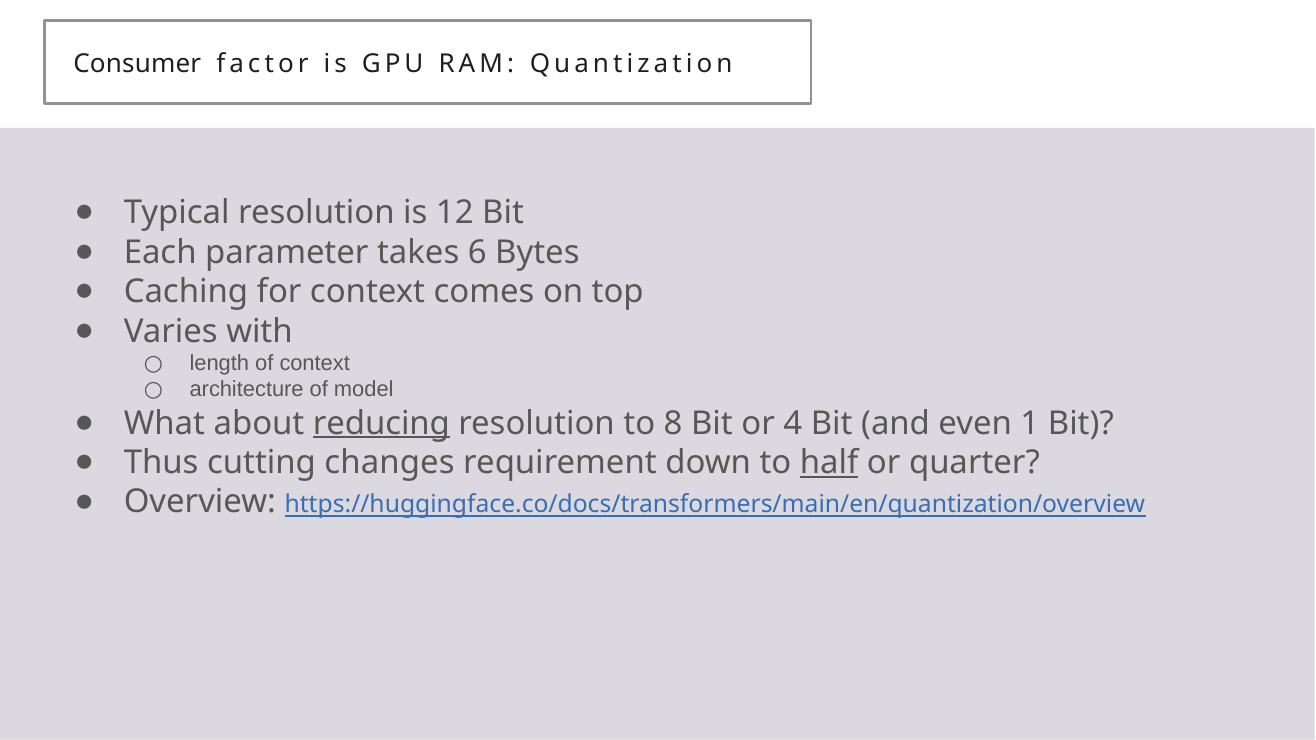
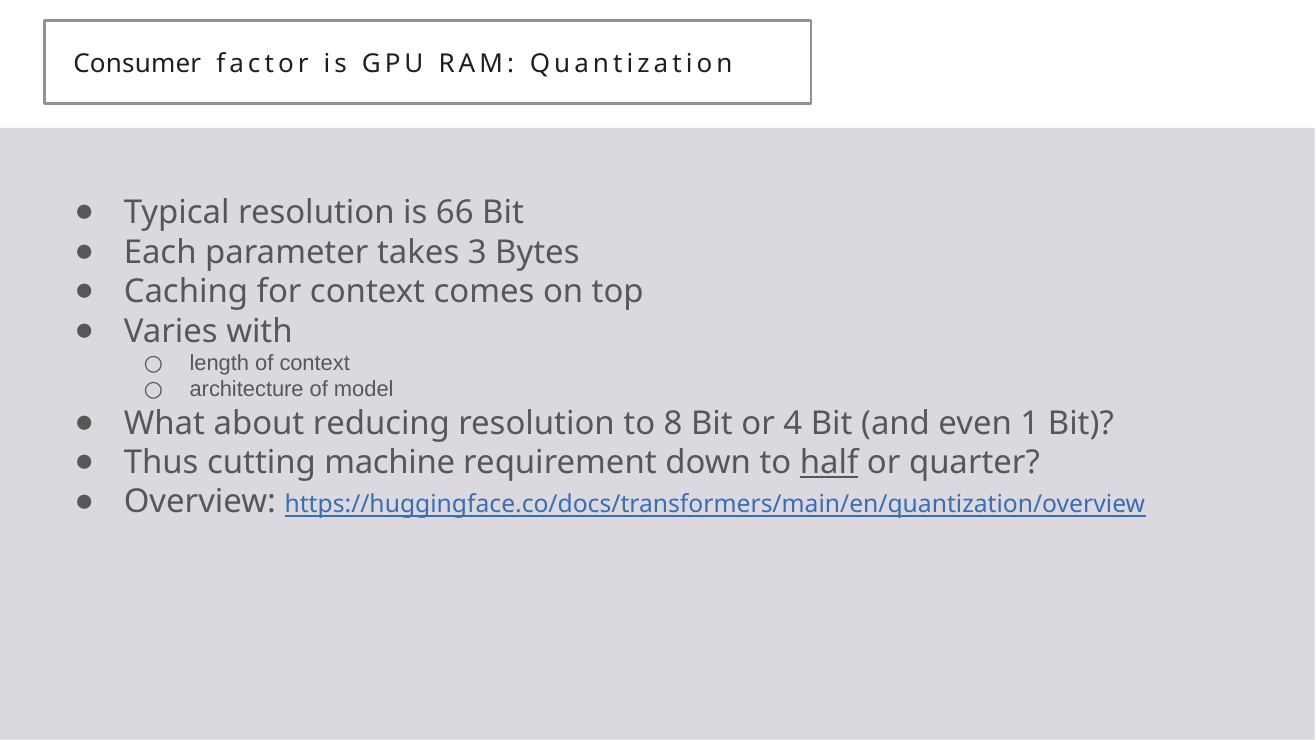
12: 12 -> 66 (455, 213)
6: 6 -> 3 (477, 252)
reducing underline: present -> none (381, 423)
changes: changes -> machine (390, 463)
